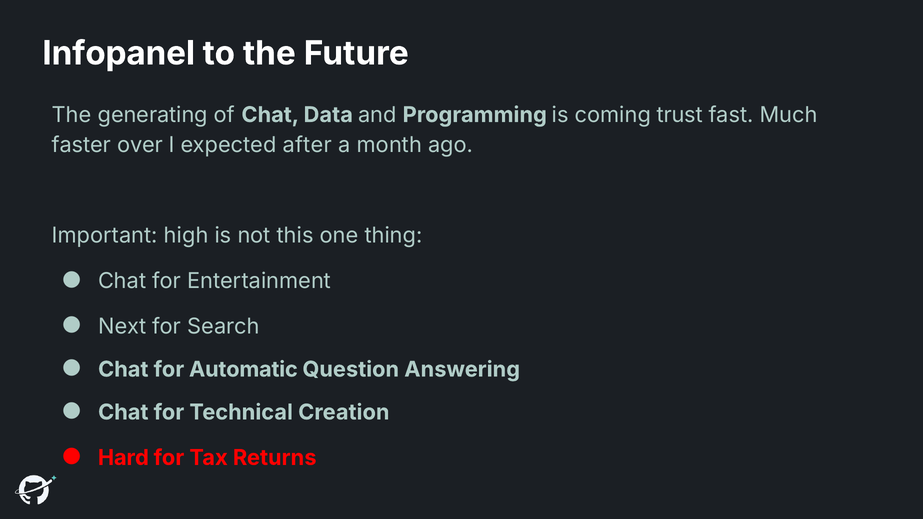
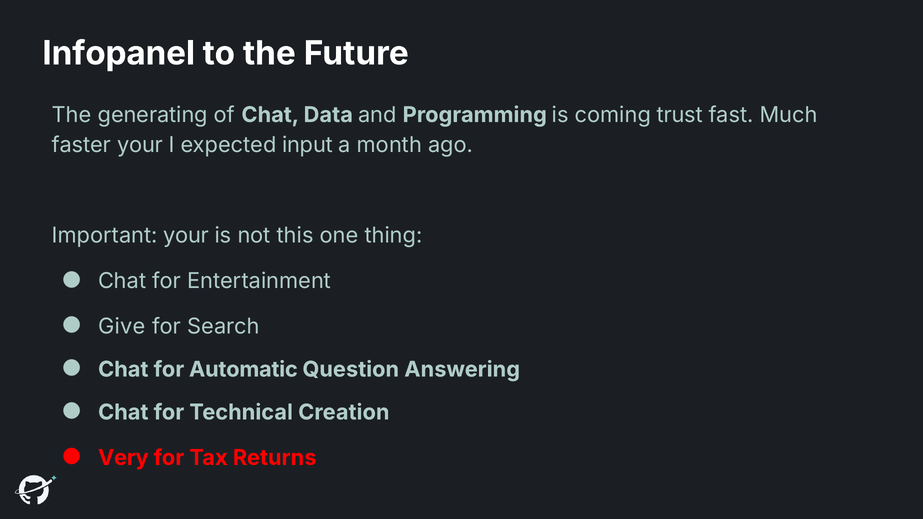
faster over: over -> your (140, 145)
after: after -> input (308, 145)
Important high: high -> your (186, 236)
Next: Next -> Give (122, 327)
Hard: Hard -> Very (123, 458)
